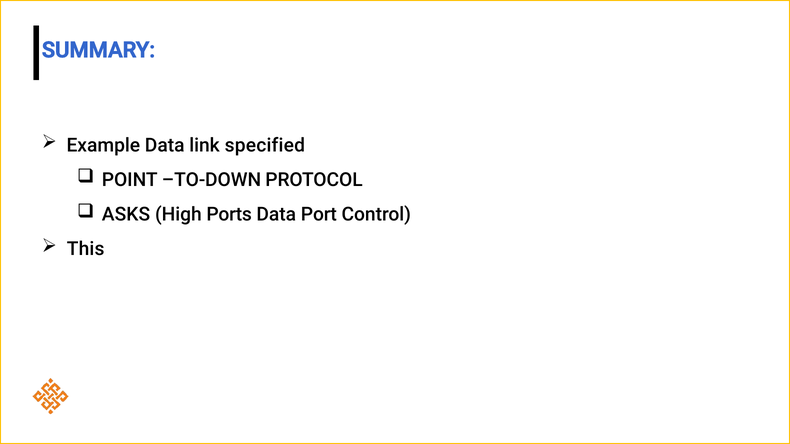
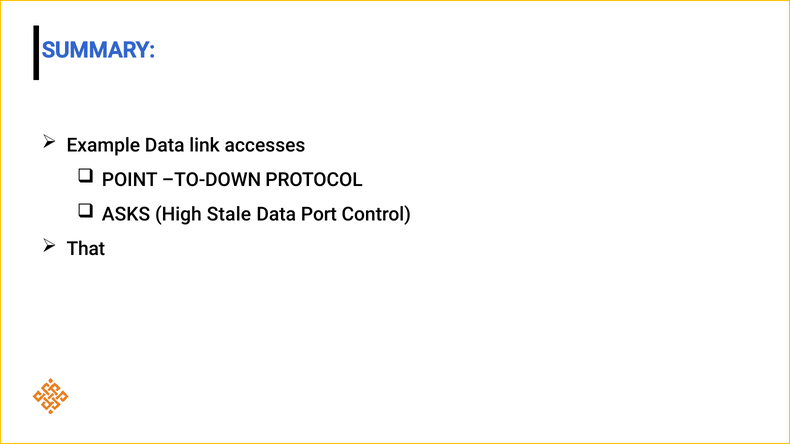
specified: specified -> accesses (265, 145)
Ports: Ports -> Stale (229, 214)
This: This -> That (86, 249)
